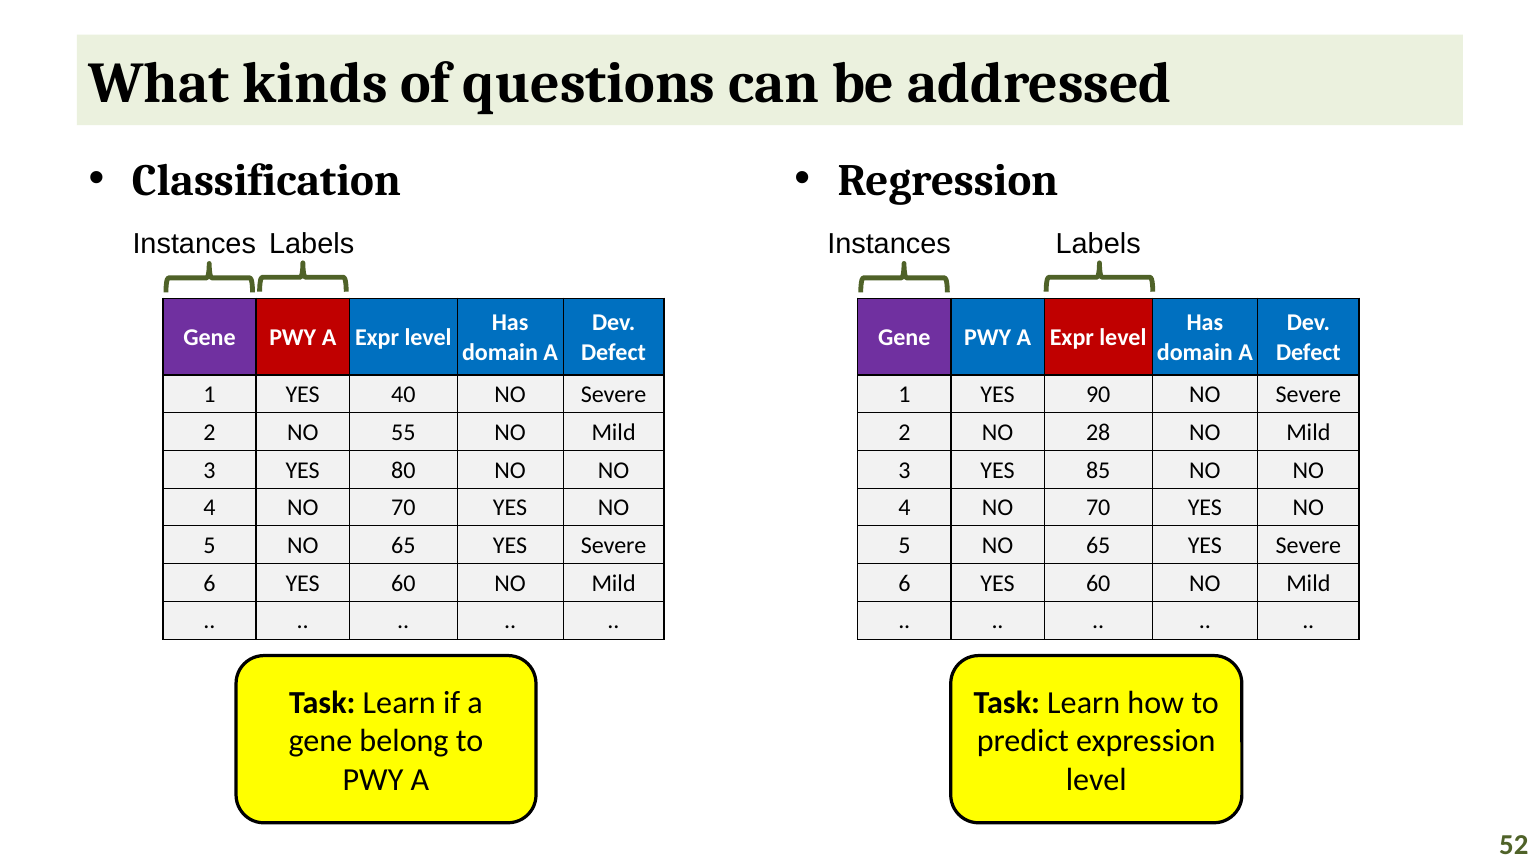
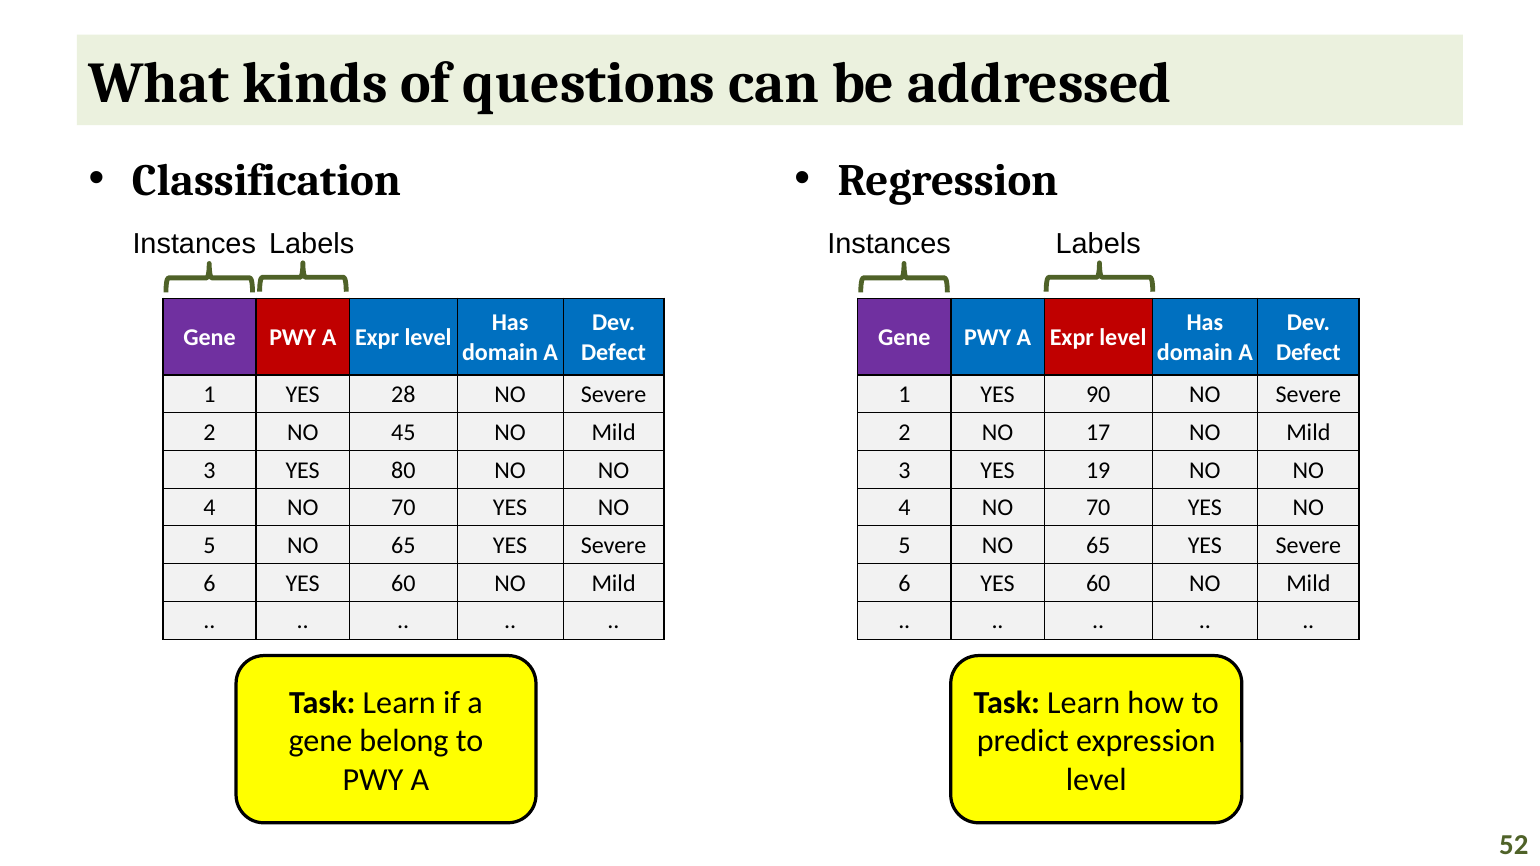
40: 40 -> 28 (403, 395)
55: 55 -> 45 (403, 433)
28: 28 -> 17 (1098, 433)
85: 85 -> 19 (1098, 470)
